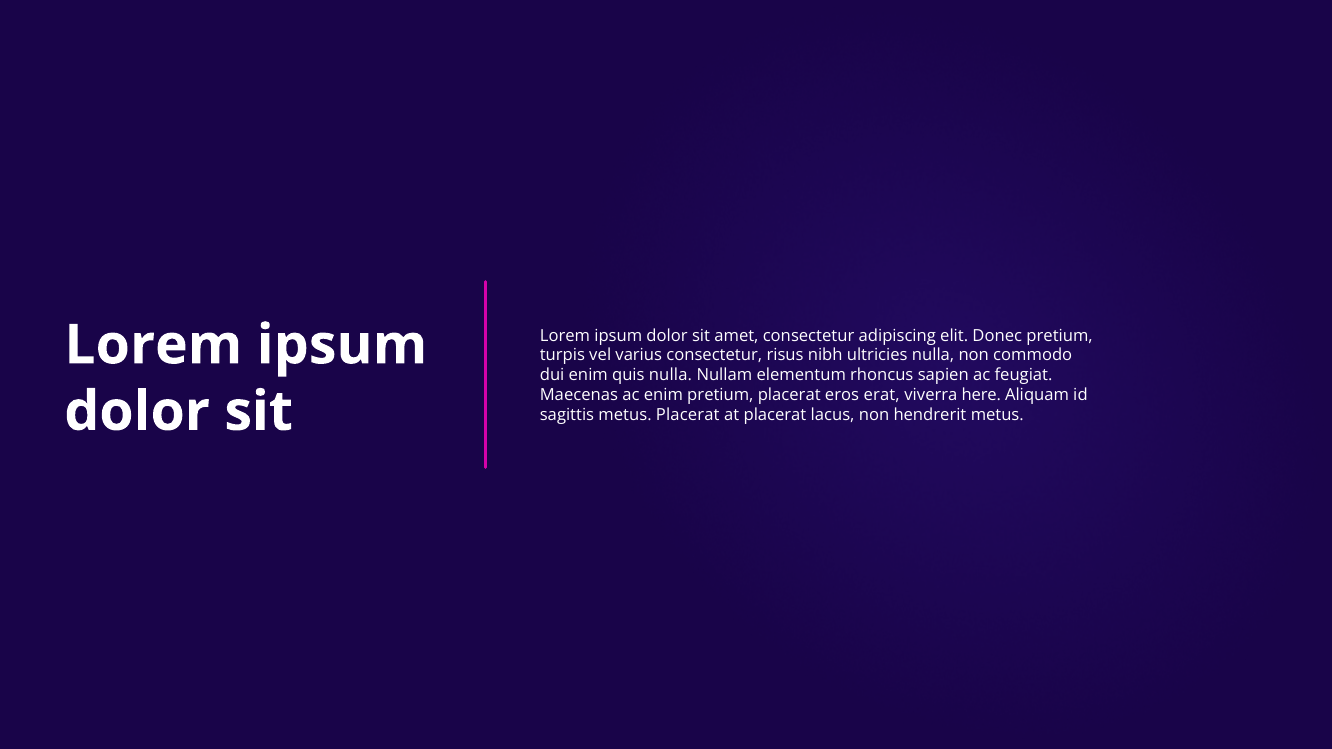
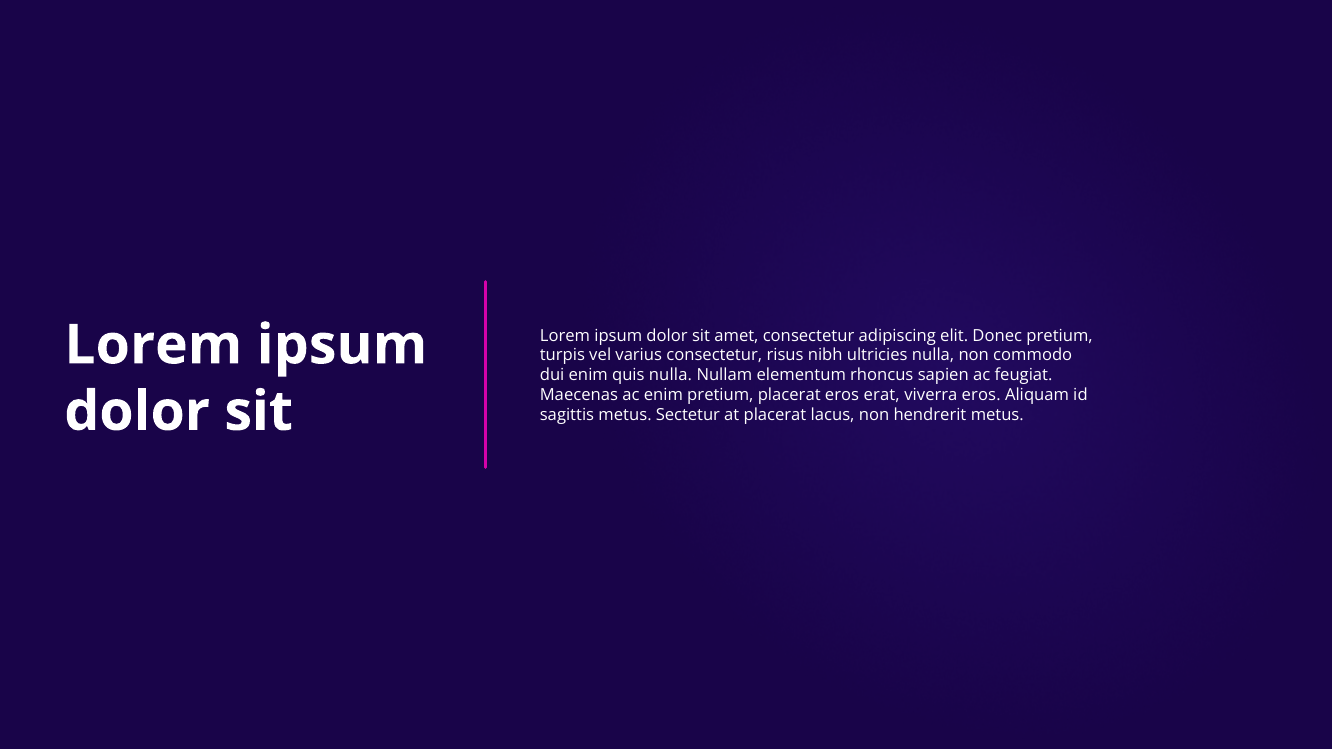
viverra here: here -> eros (981, 396)
metus Placerat: Placerat -> Sectetur (688, 416)
